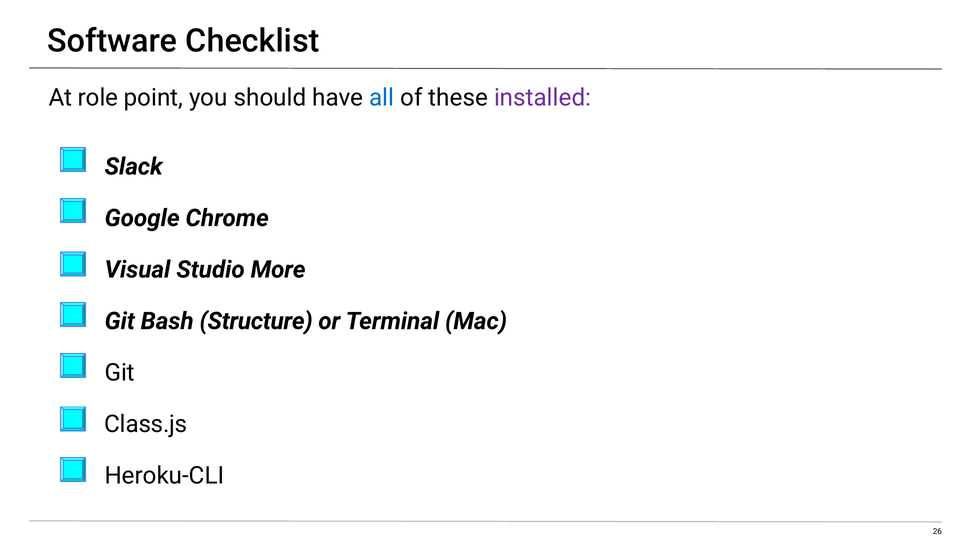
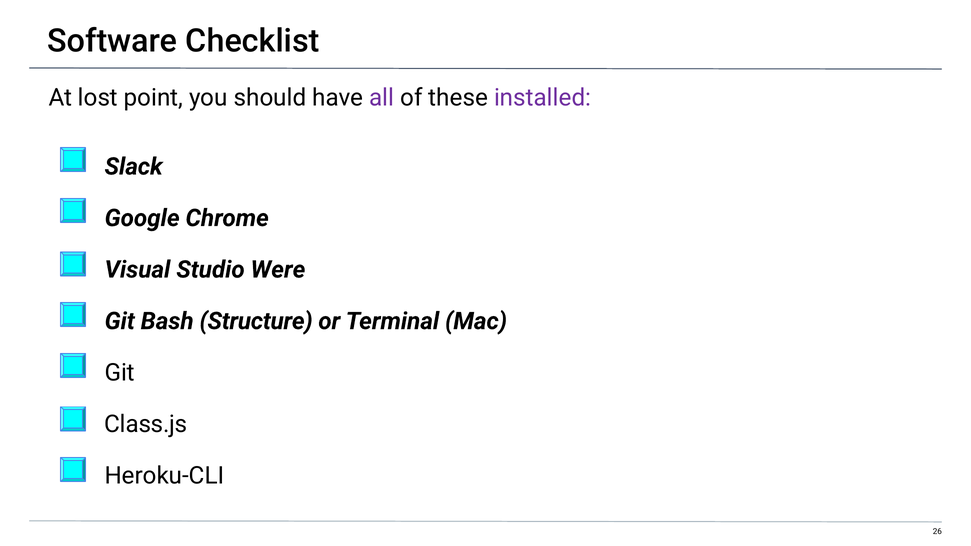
role: role -> lost (98, 98)
all colour: blue -> purple (382, 98)
More: More -> Were (278, 270)
